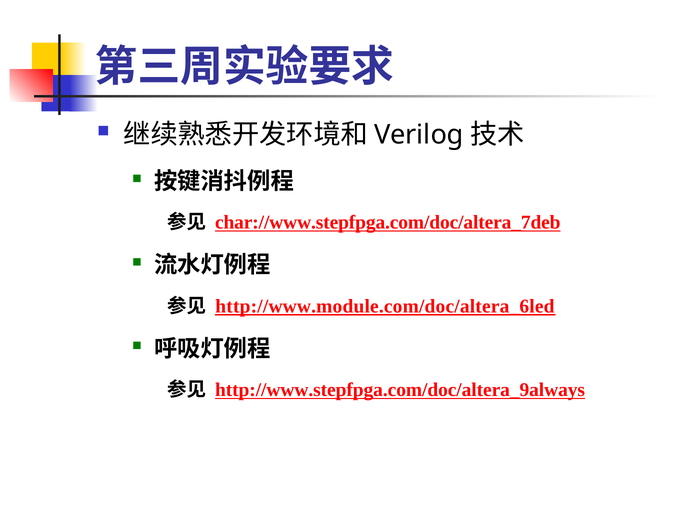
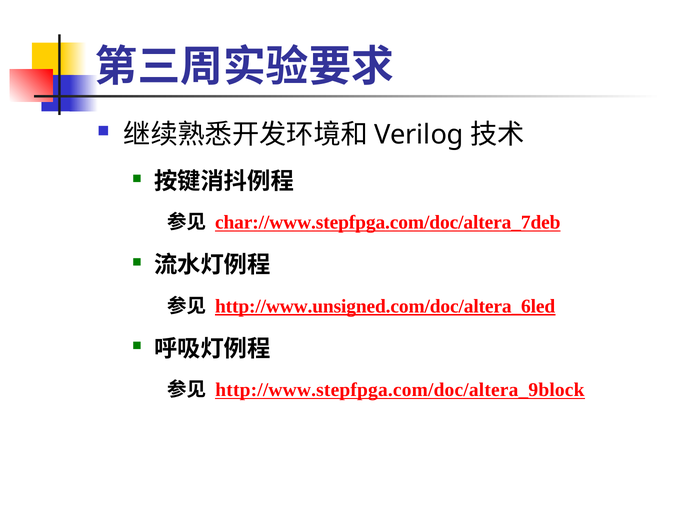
http://www.module.com/doc/altera_6led: http://www.module.com/doc/altera_6led -> http://www.unsigned.com/doc/altera_6led (385, 306)
http://www.stepfpga.com/doc/altera_9always: http://www.stepfpga.com/doc/altera_9always -> http://www.stepfpga.com/doc/altera_9block (400, 389)
